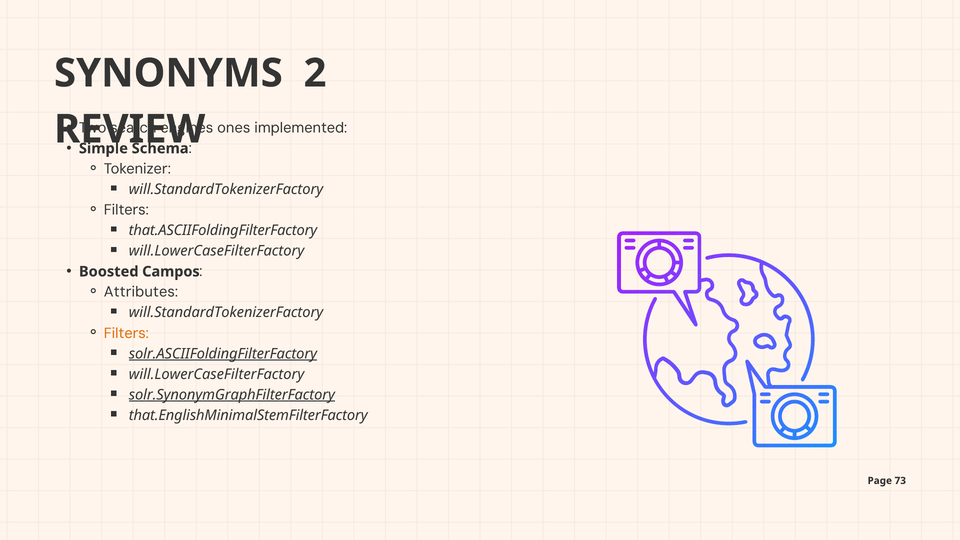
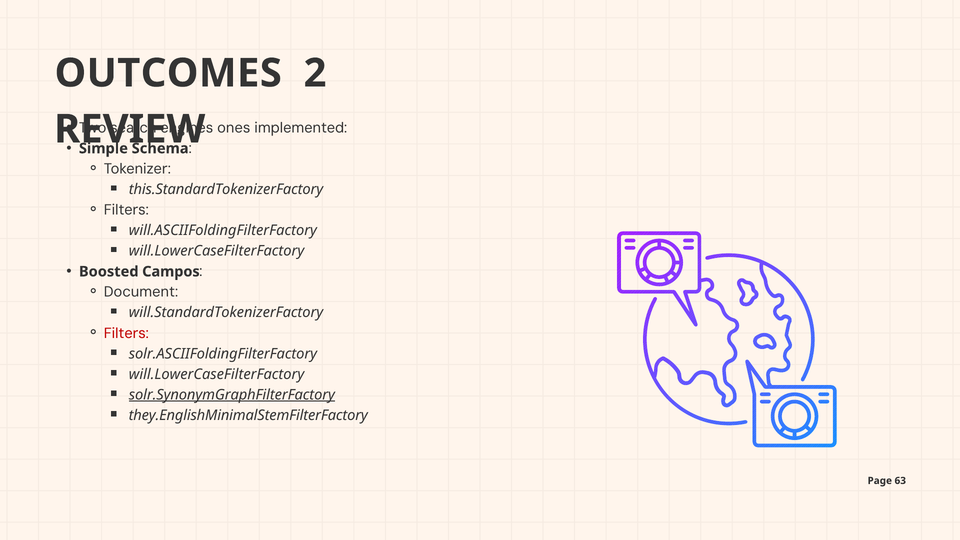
SYNONYMS: SYNONYMS -> OUTCOMES (168, 73)
will.StandardTokenizerFactory: will.StandardTokenizerFactory -> this.StandardTokenizerFactory (226, 190)
that.ASCIIFoldingFilterFactory: that.ASCIIFoldingFilterFactory -> will.ASCIIFoldingFilterFactory (223, 231)
Attributes: Attributes -> Document (141, 292)
Filters colour: orange -> red (126, 333)
solr.ASCIIFoldingFilterFactory underline: present -> none (223, 354)
that.EnglishMinimalStemFilterFactory: that.EnglishMinimalStemFilterFactory -> they.EnglishMinimalStemFilterFactory (248, 415)
73: 73 -> 63 (900, 481)
